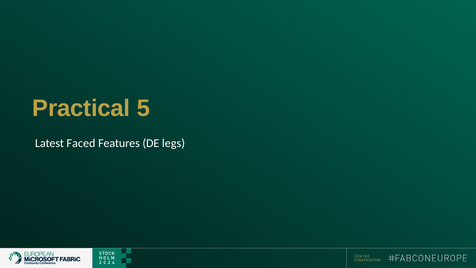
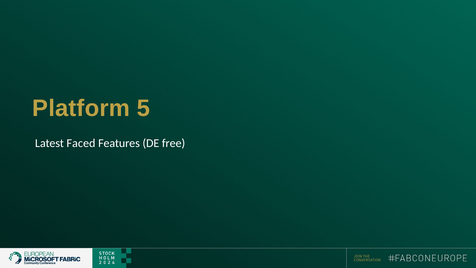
Practical: Practical -> Platform (81, 108)
legs: legs -> free (174, 143)
